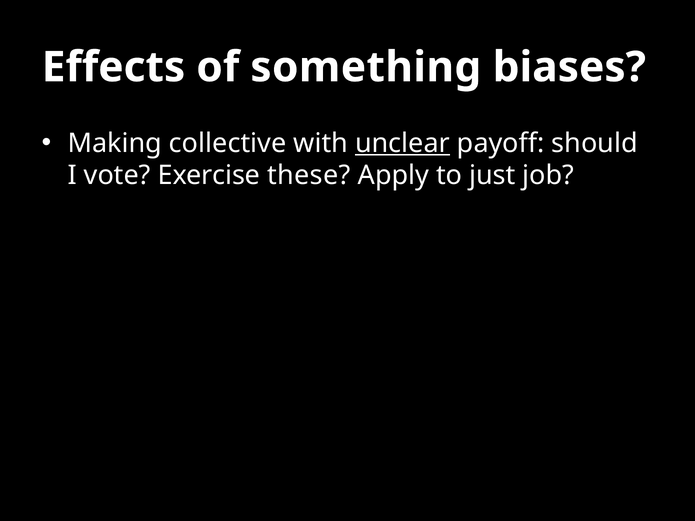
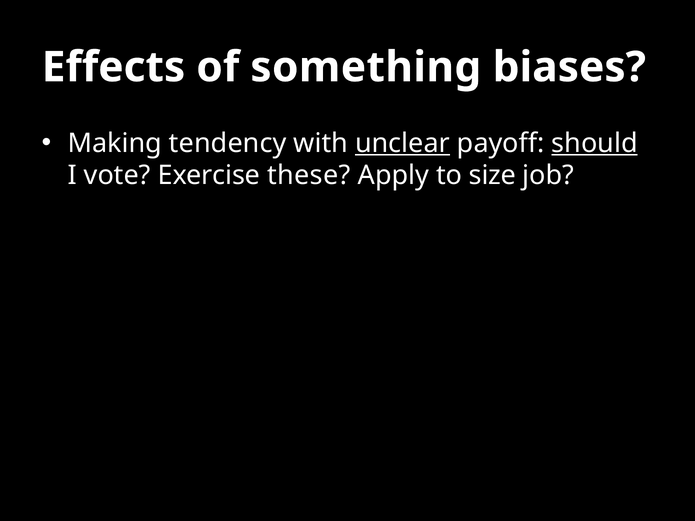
collective: collective -> tendency (228, 143)
should underline: none -> present (595, 143)
just: just -> size (492, 176)
